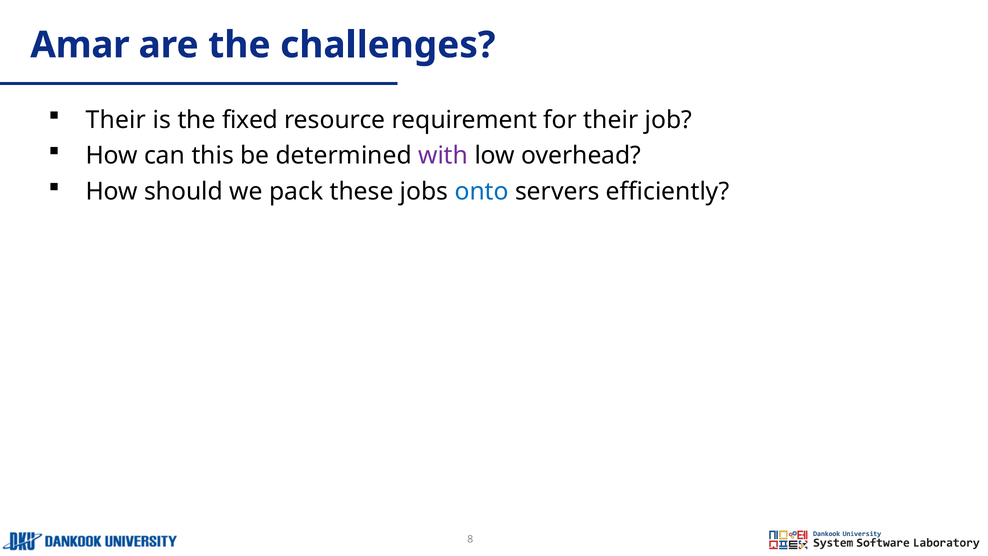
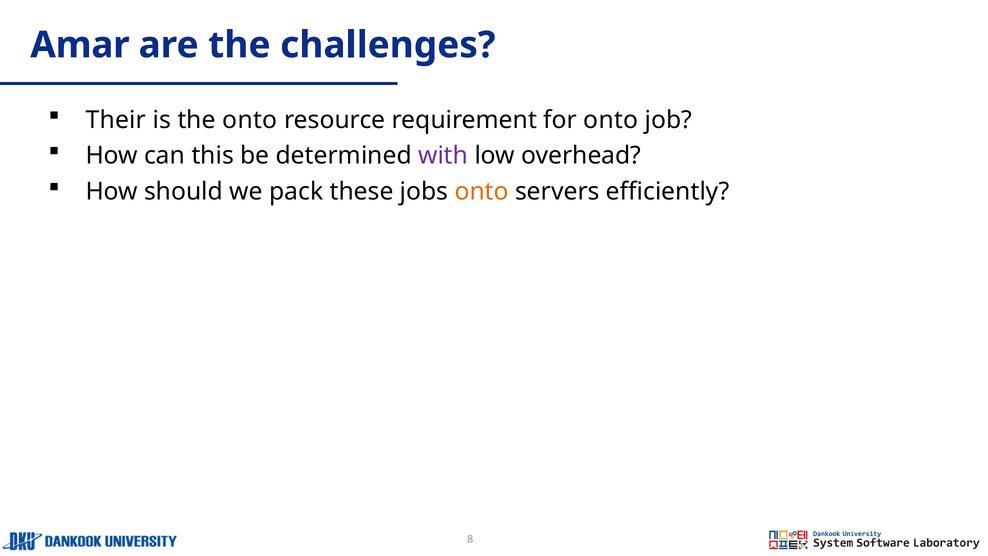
the fixed: fixed -> onto (250, 120)
for their: their -> onto (611, 120)
onto colour: blue -> orange (482, 192)
